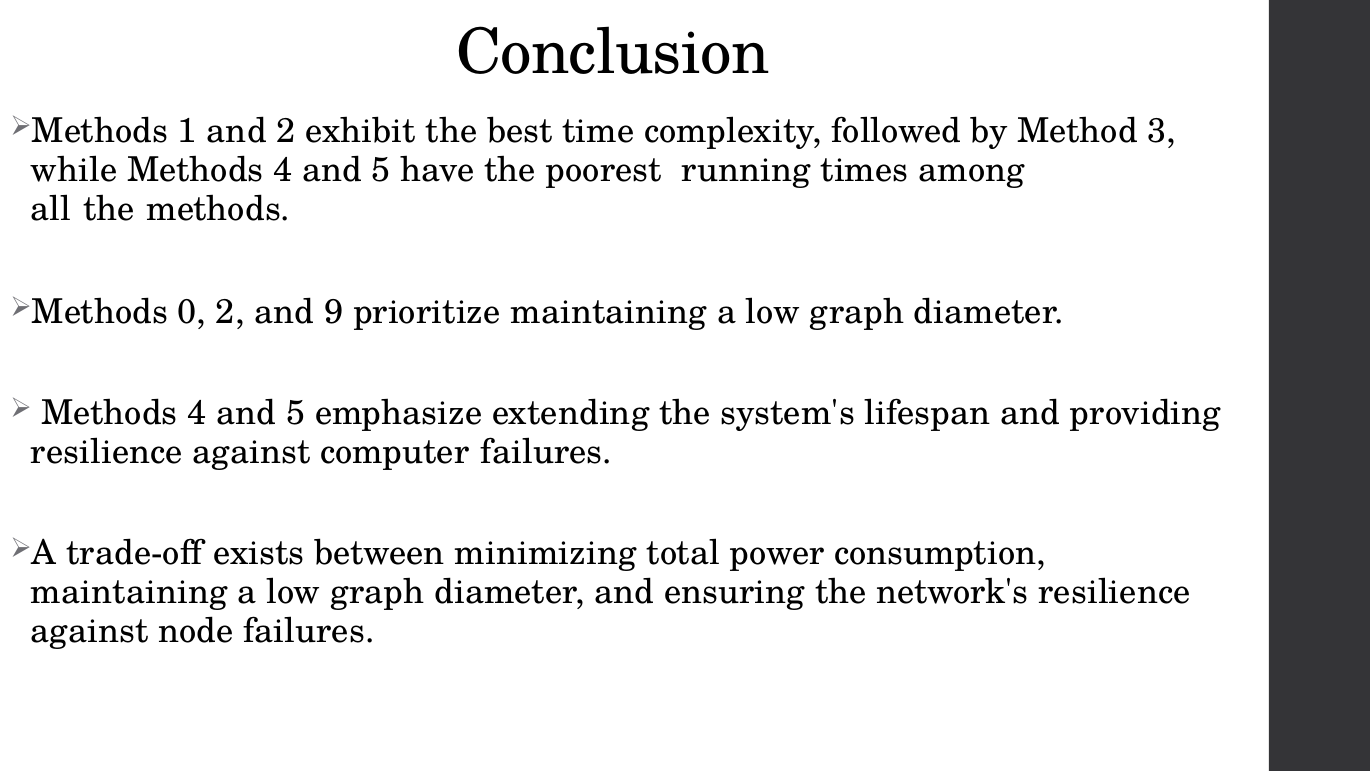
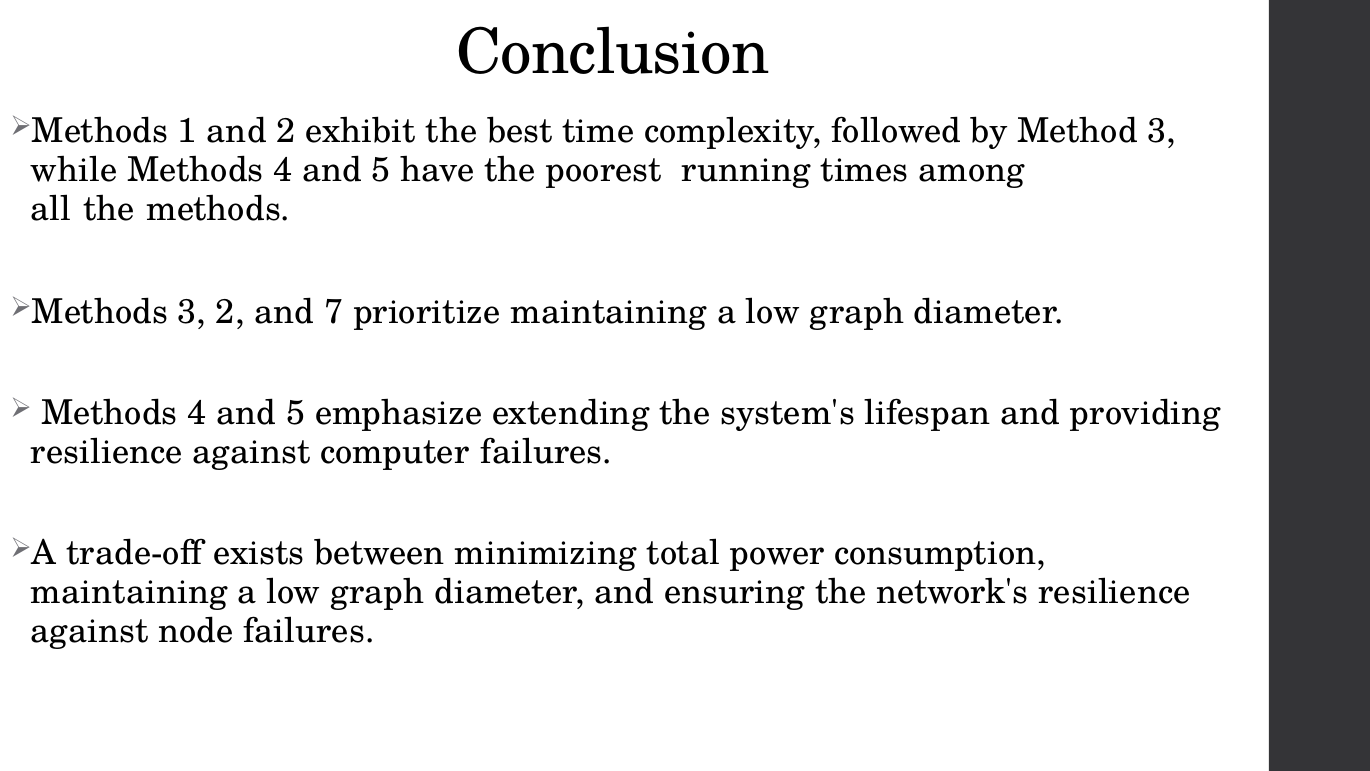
0: 0 -> 3 (192, 312)
9: 9 -> 7 (334, 312)
